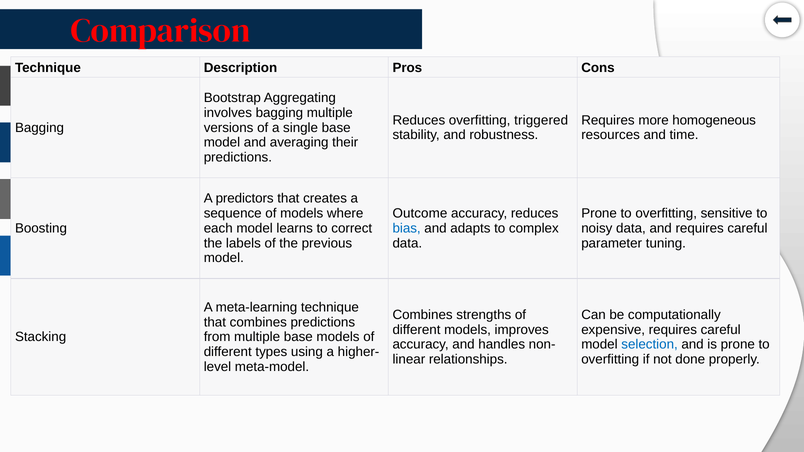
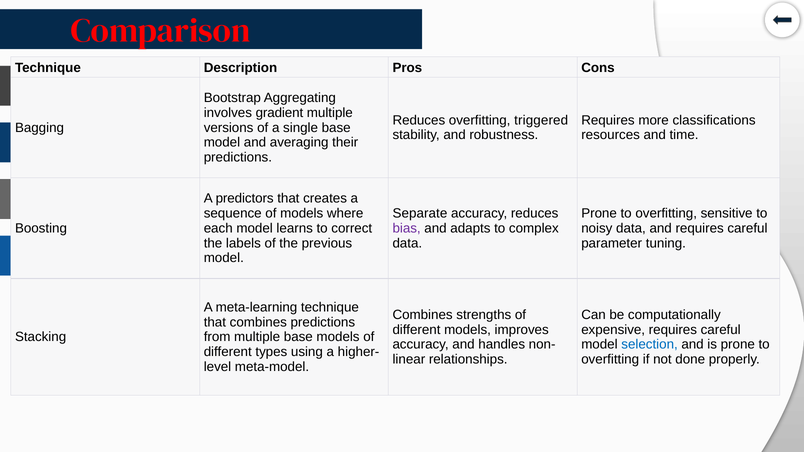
involves bagging: bagging -> gradient (279, 113)
homogeneous: homogeneous -> classifications (714, 120)
Outcome: Outcome -> Separate (420, 214)
bias colour: blue -> purple (407, 228)
